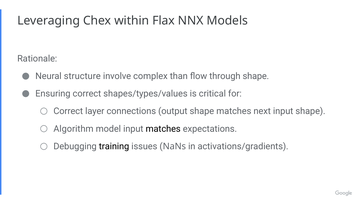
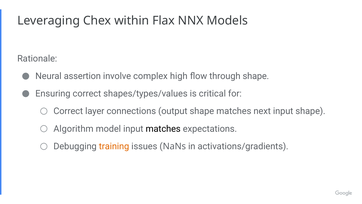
structure: structure -> assertion (82, 76)
than: than -> high (179, 76)
training colour: black -> orange (114, 146)
